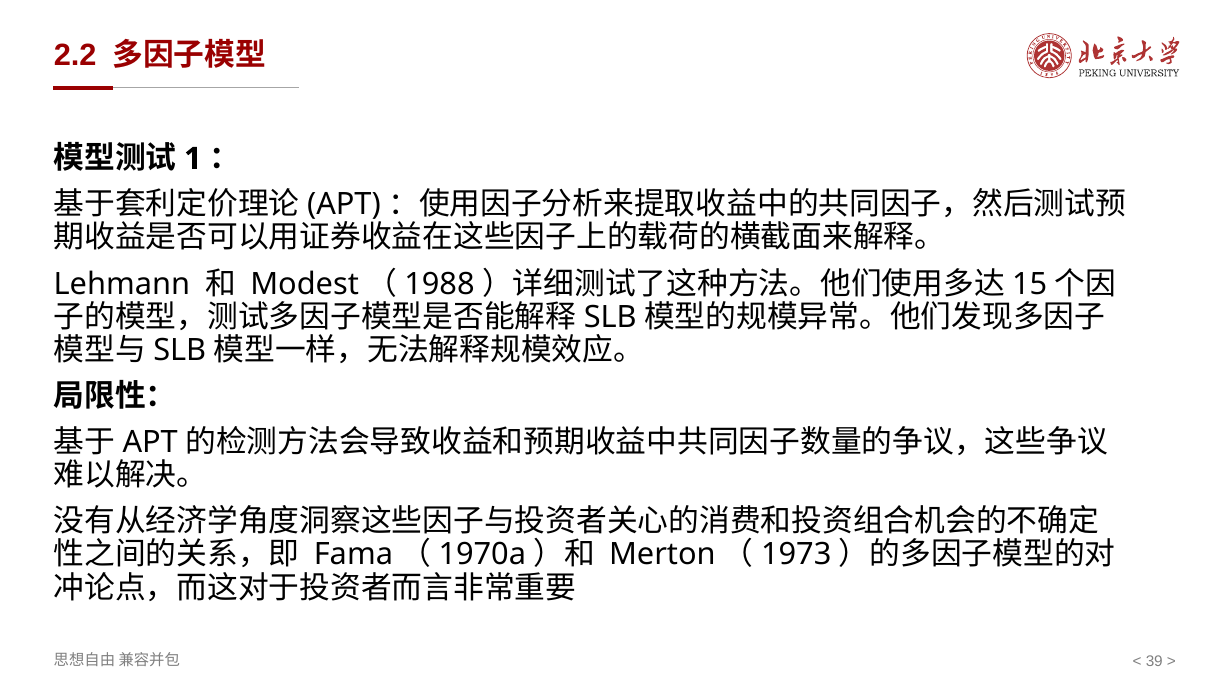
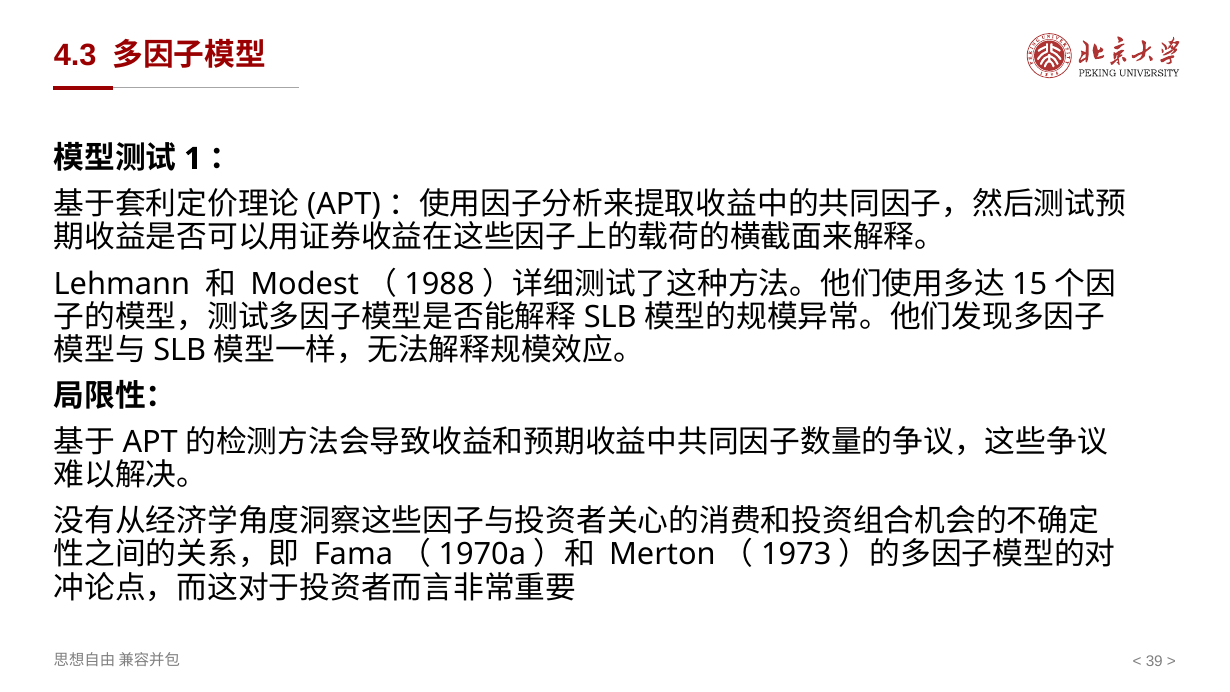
2.2: 2.2 -> 4.3 (75, 56)
